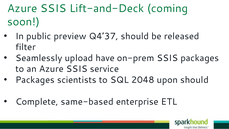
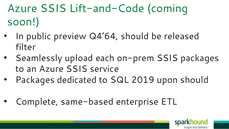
Lift-and-Deck: Lift-and-Deck -> Lift-and-Code (107, 8)
Q4’37: Q4’37 -> Q4’64 (104, 36)
have: have -> each (105, 58)
scientists: scientists -> dedicated (77, 80)
2048: 2048 -> 2019 (143, 80)
